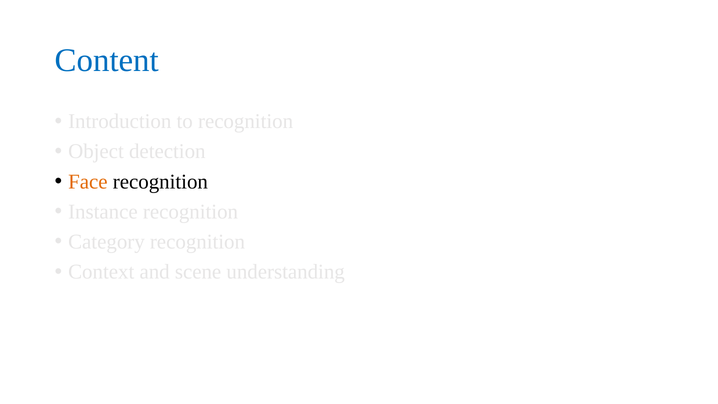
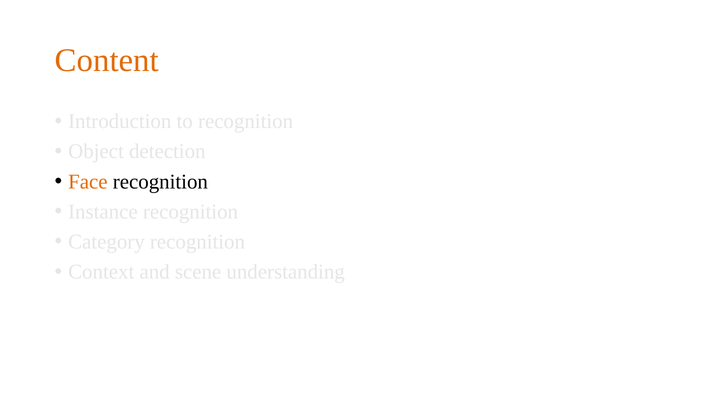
Content colour: blue -> orange (107, 60)
